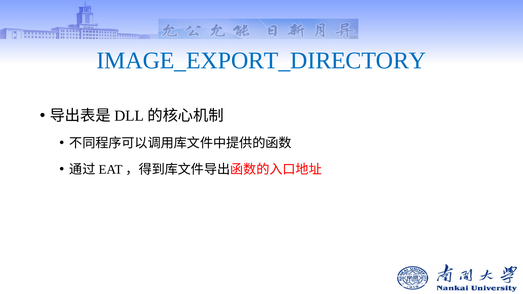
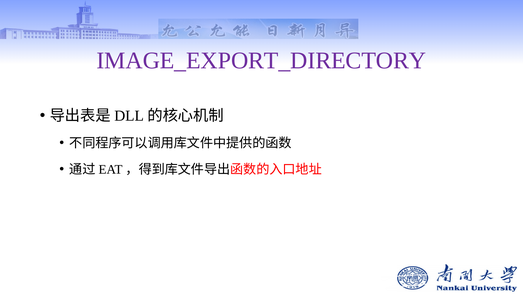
IMAGE_EXPORT_DIRECTORY colour: blue -> purple (261, 61)
